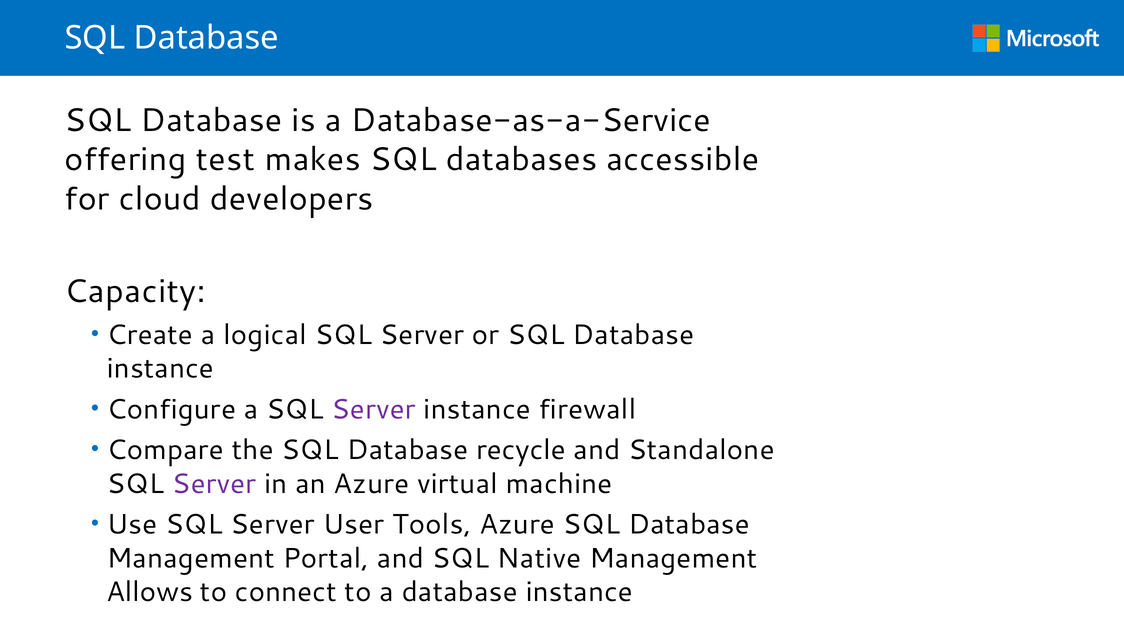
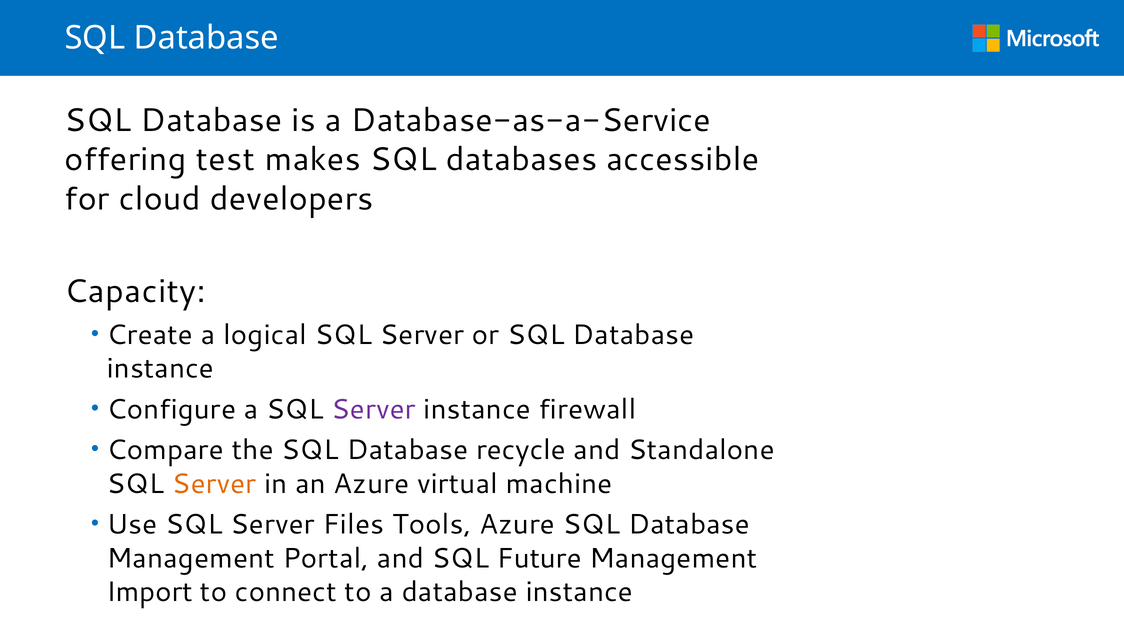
Server colour: purple -> orange (214, 484)
User: User -> Files (353, 525)
Native: Native -> Future (539, 558)
Allows: Allows -> Import (150, 592)
